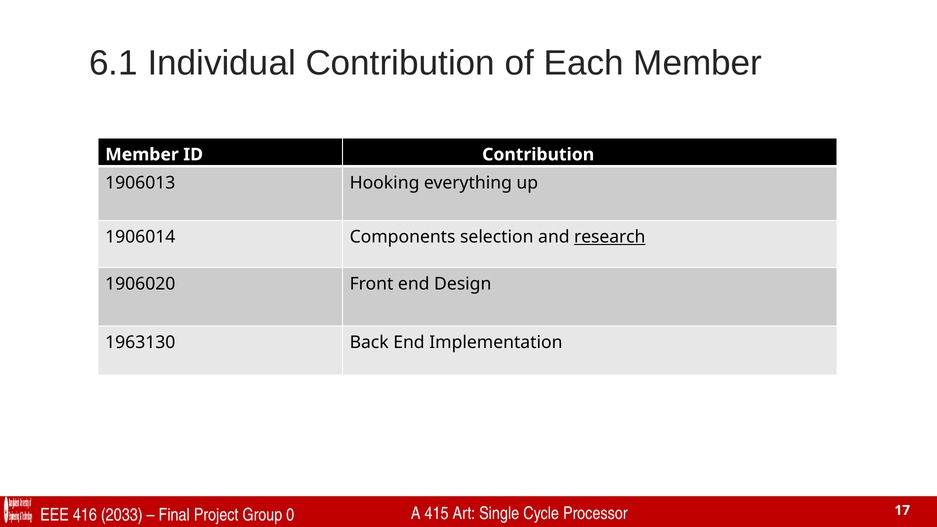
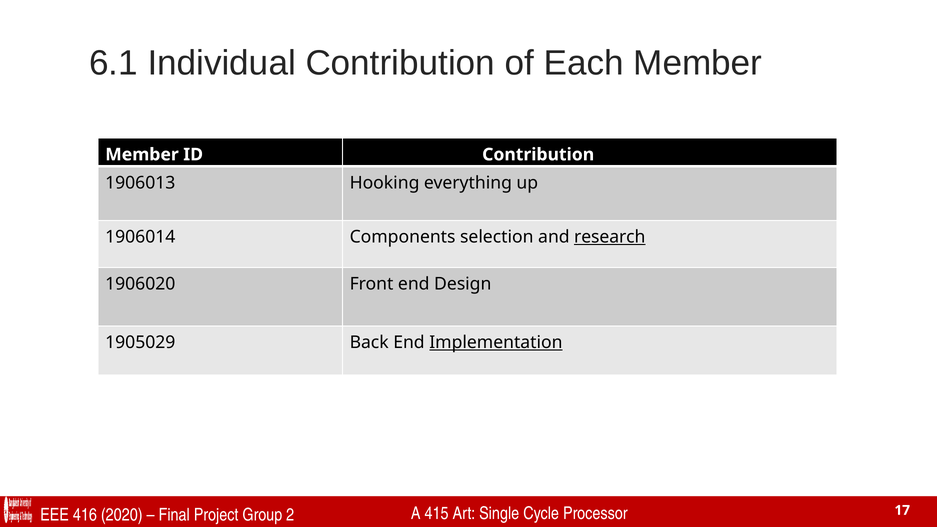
1963130: 1963130 -> 1905029 (140, 343)
Implementation underline: none -> present (496, 343)
2033: 2033 -> 2020 (122, 515)
0: 0 -> 2 (290, 515)
